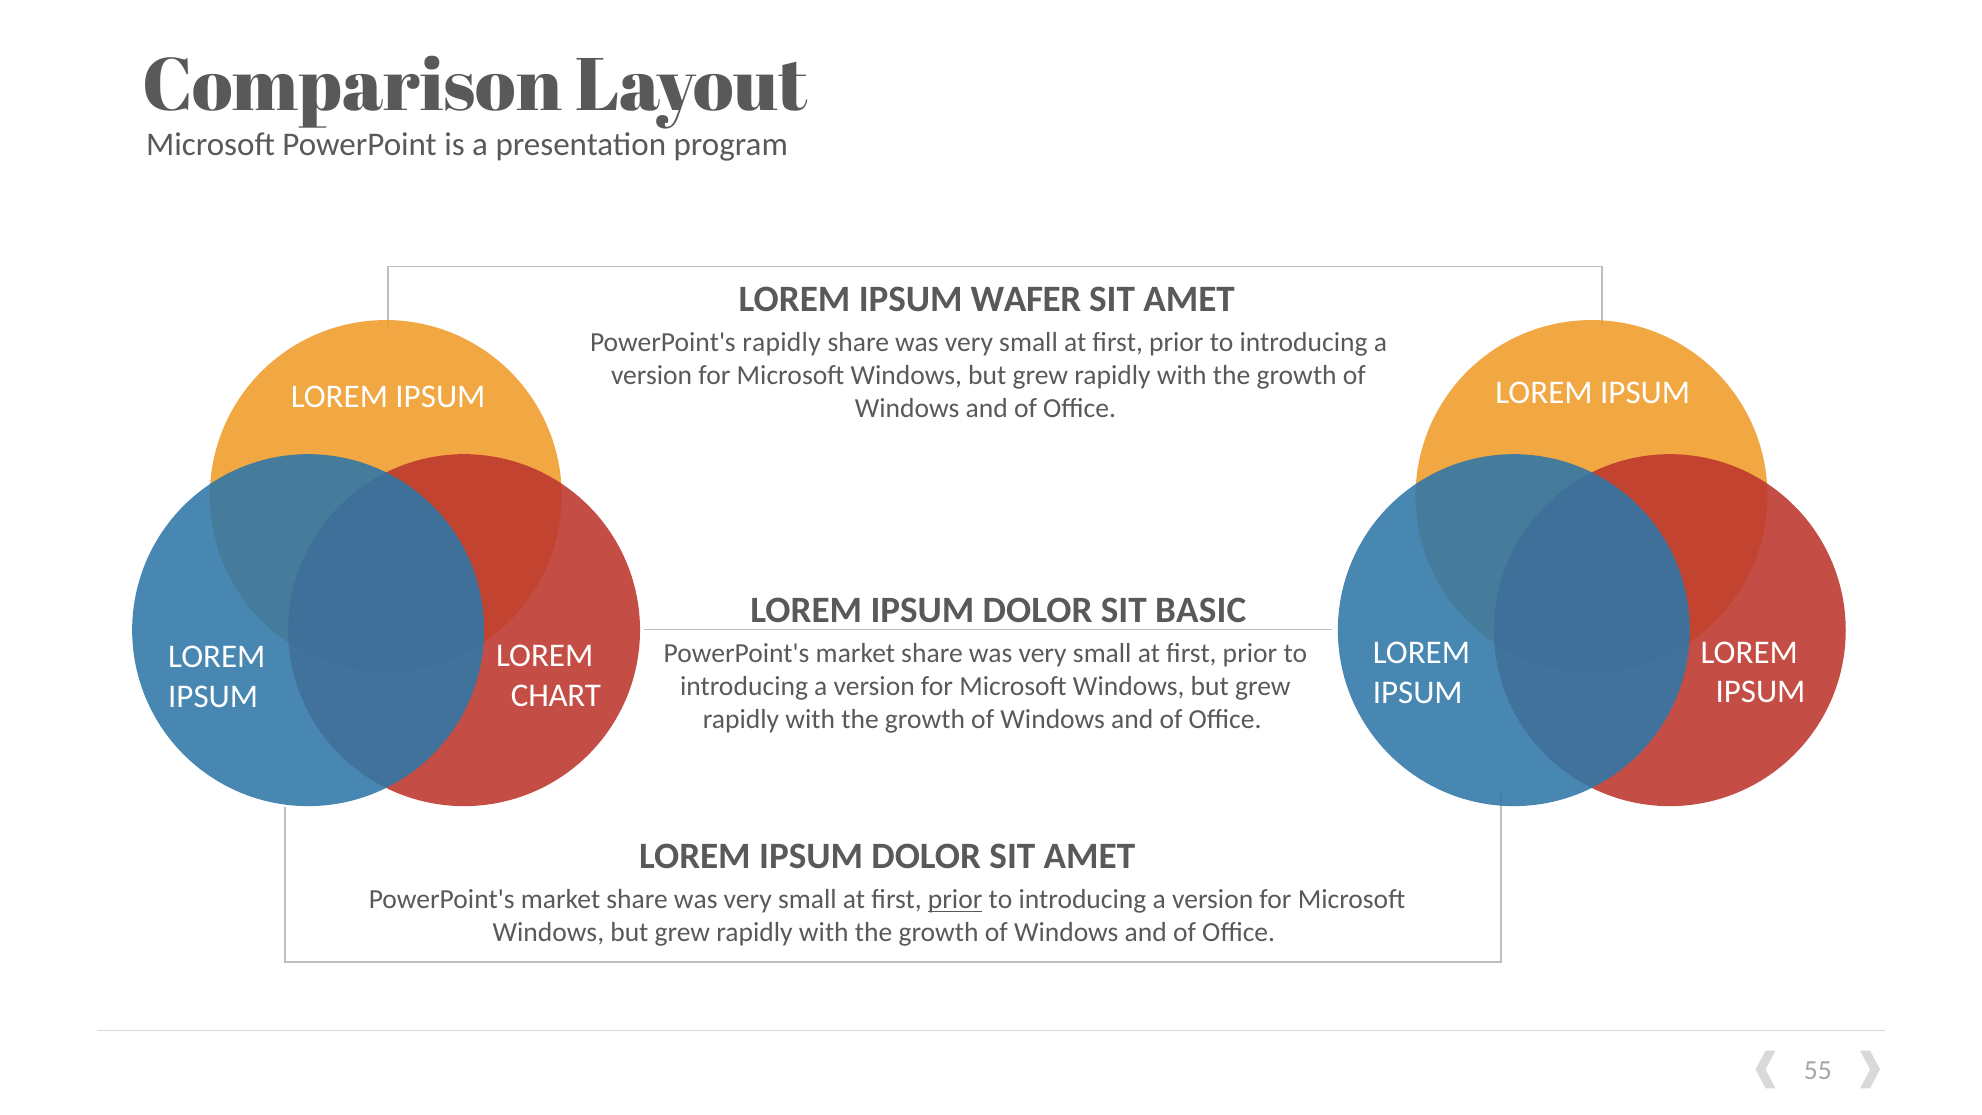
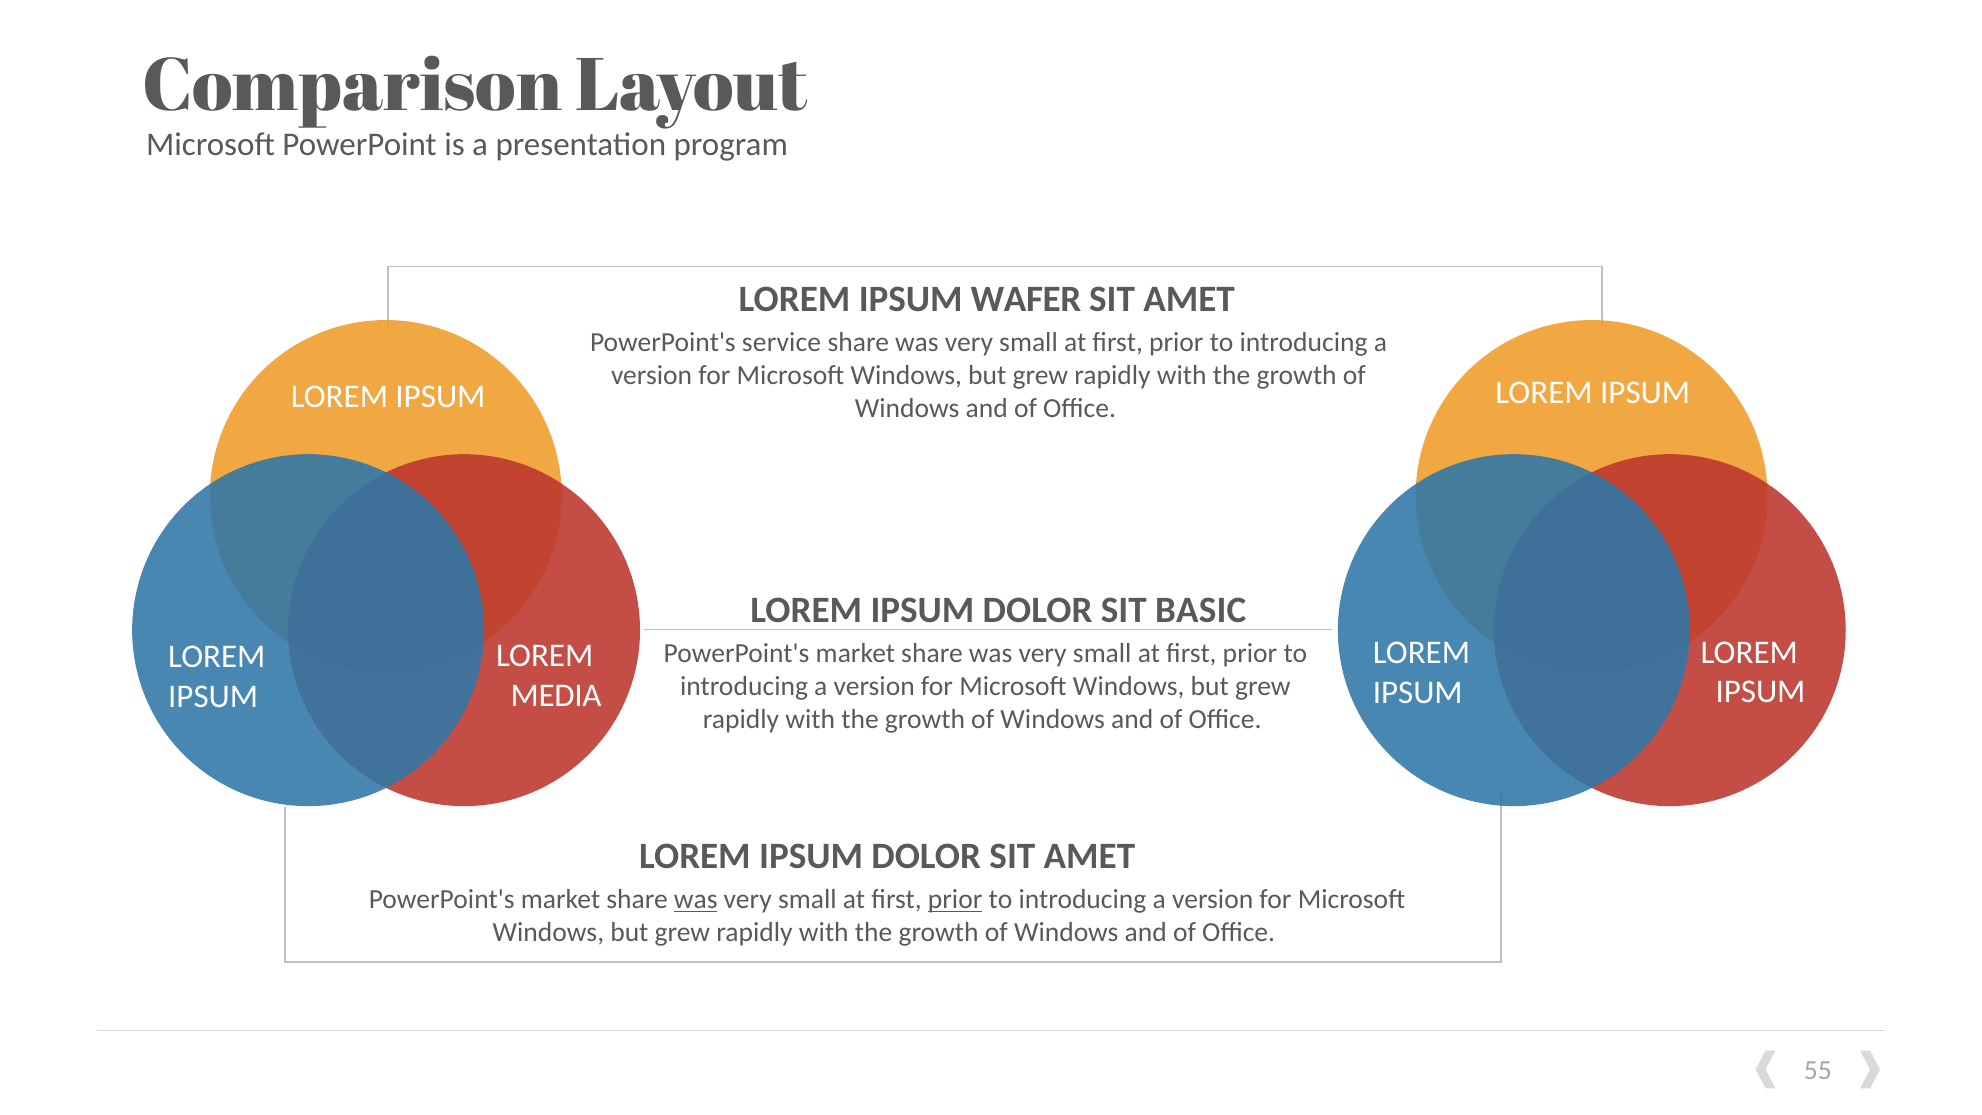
PowerPoint's rapidly: rapidly -> service (782, 343)
CHART: CHART -> MEDIA (556, 696)
was underline: none -> present (696, 900)
